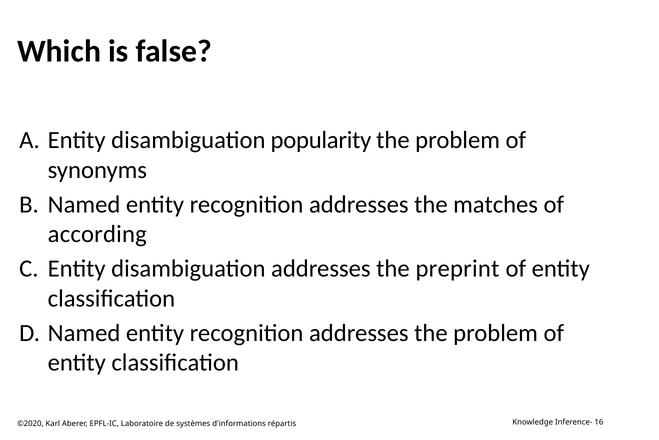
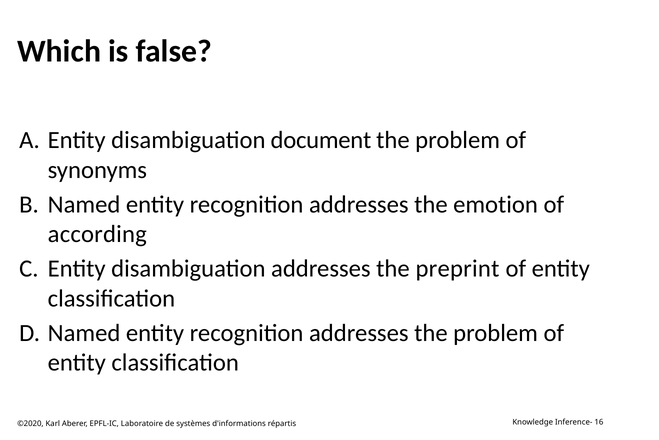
popularity: popularity -> document (321, 140)
matches: matches -> emotion (496, 204)
